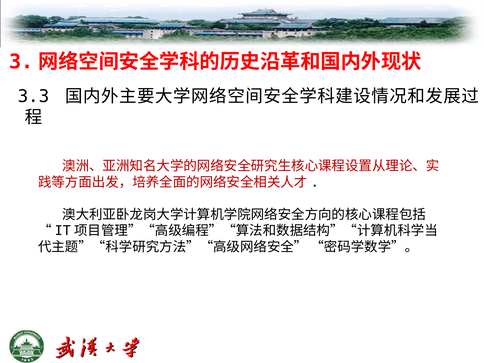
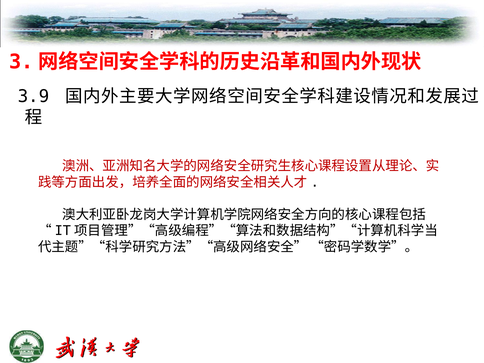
3.3: 3.3 -> 3.9 (33, 97)
